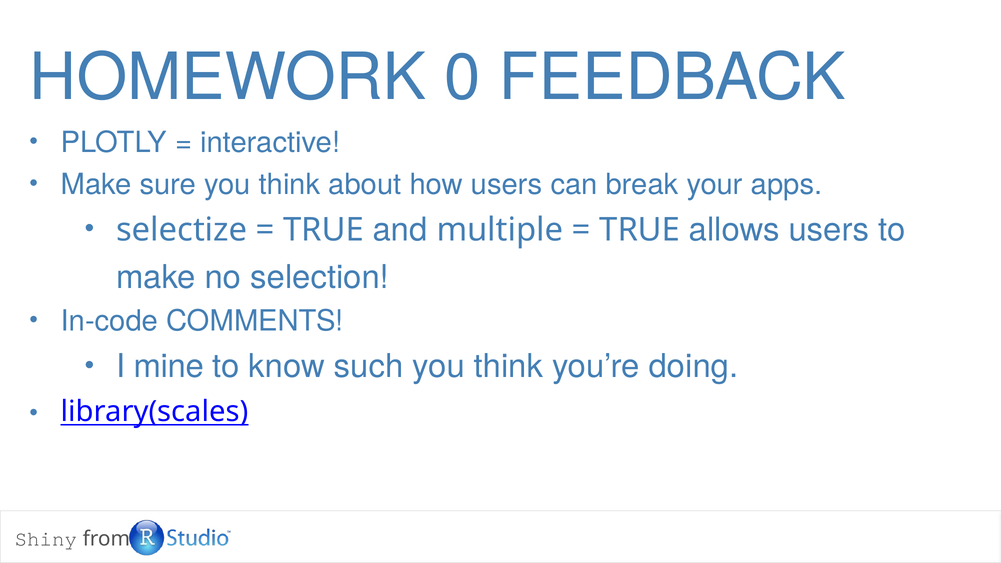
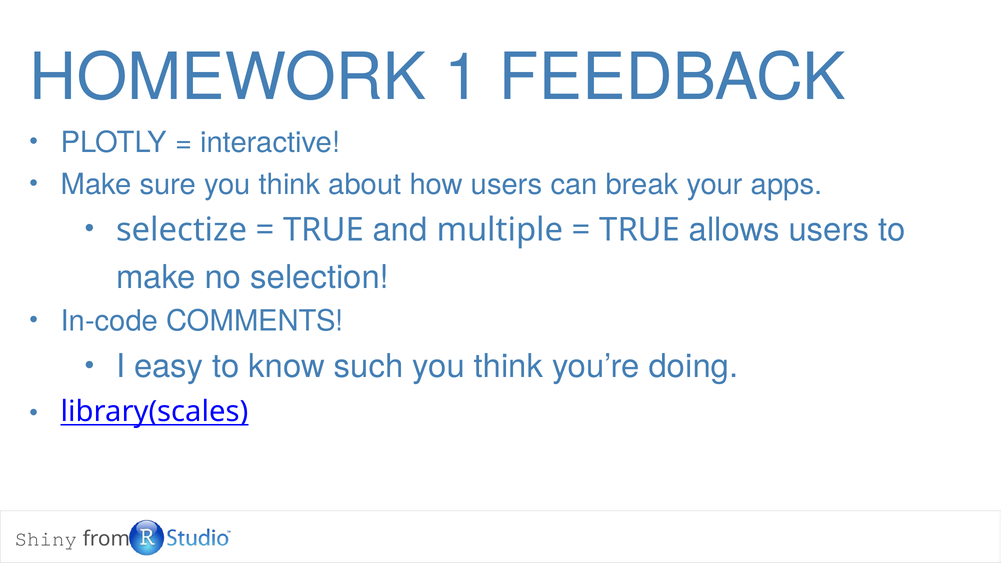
0: 0 -> 1 (463, 78)
mine: mine -> easy (169, 367)
